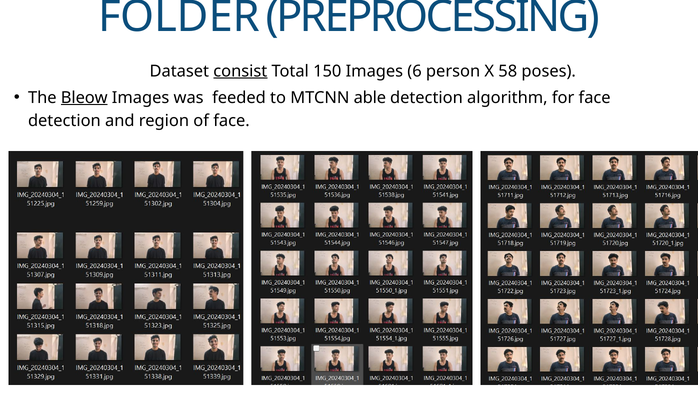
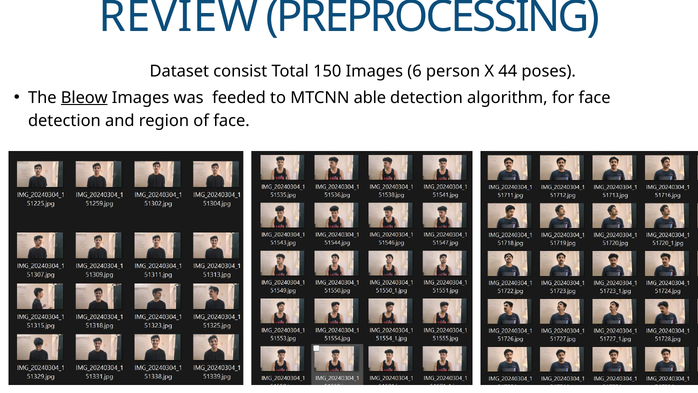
FOLDER: FOLDER -> REVIEW (179, 17)
consist underline: present -> none (240, 71)
58: 58 -> 44 (508, 71)
